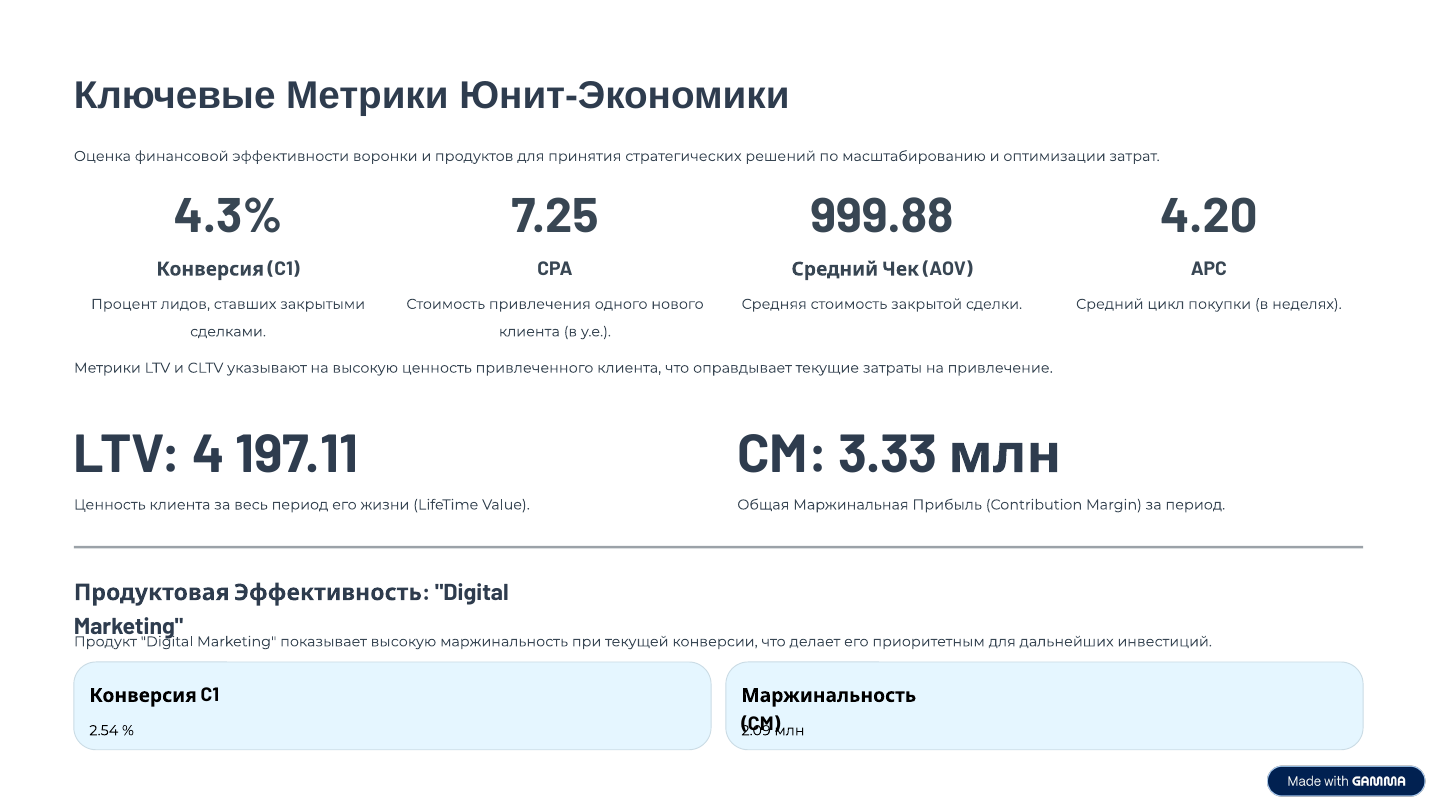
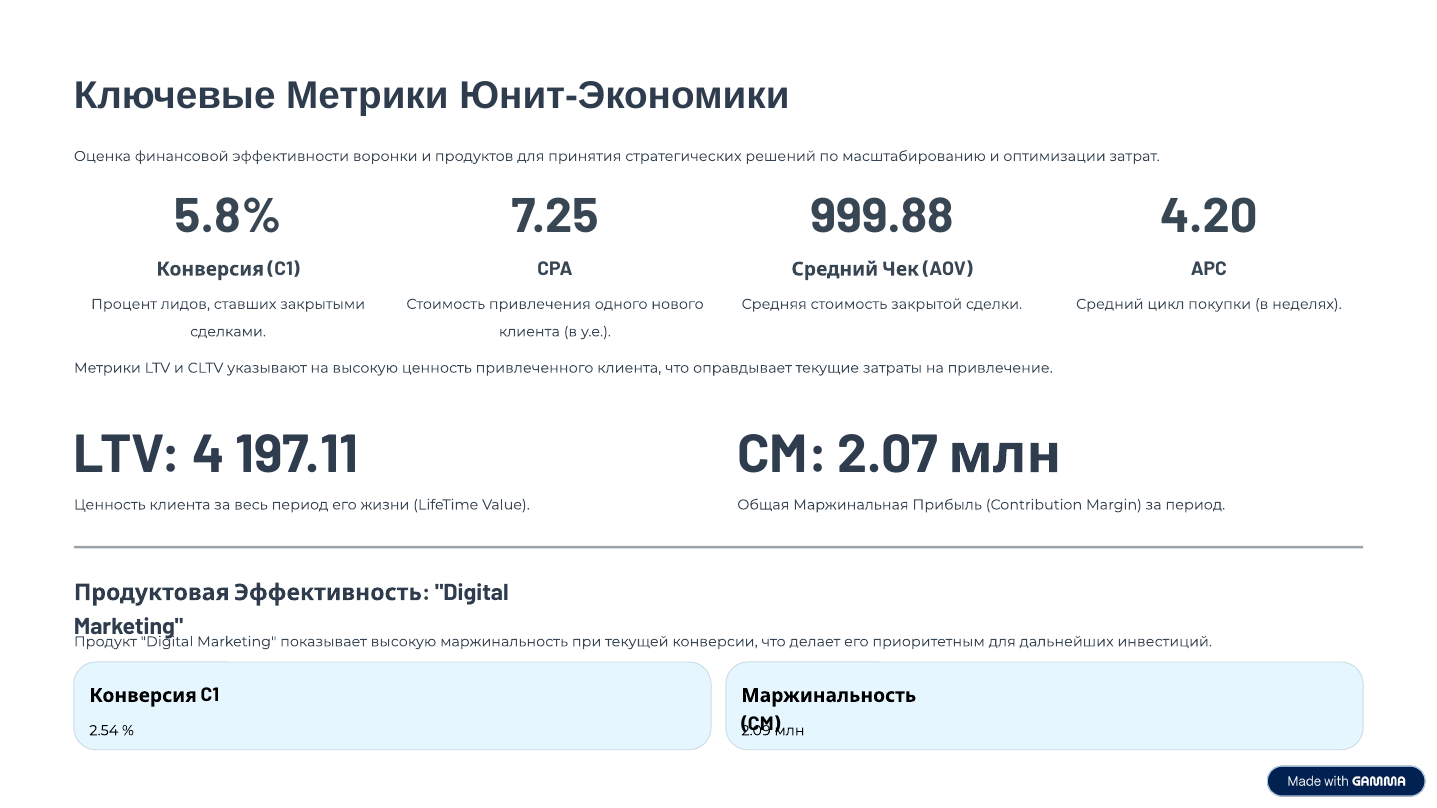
4.3%: 4.3% -> 5.8% (228, 217)
3.33: 3.33 -> 2.07 (888, 455)
